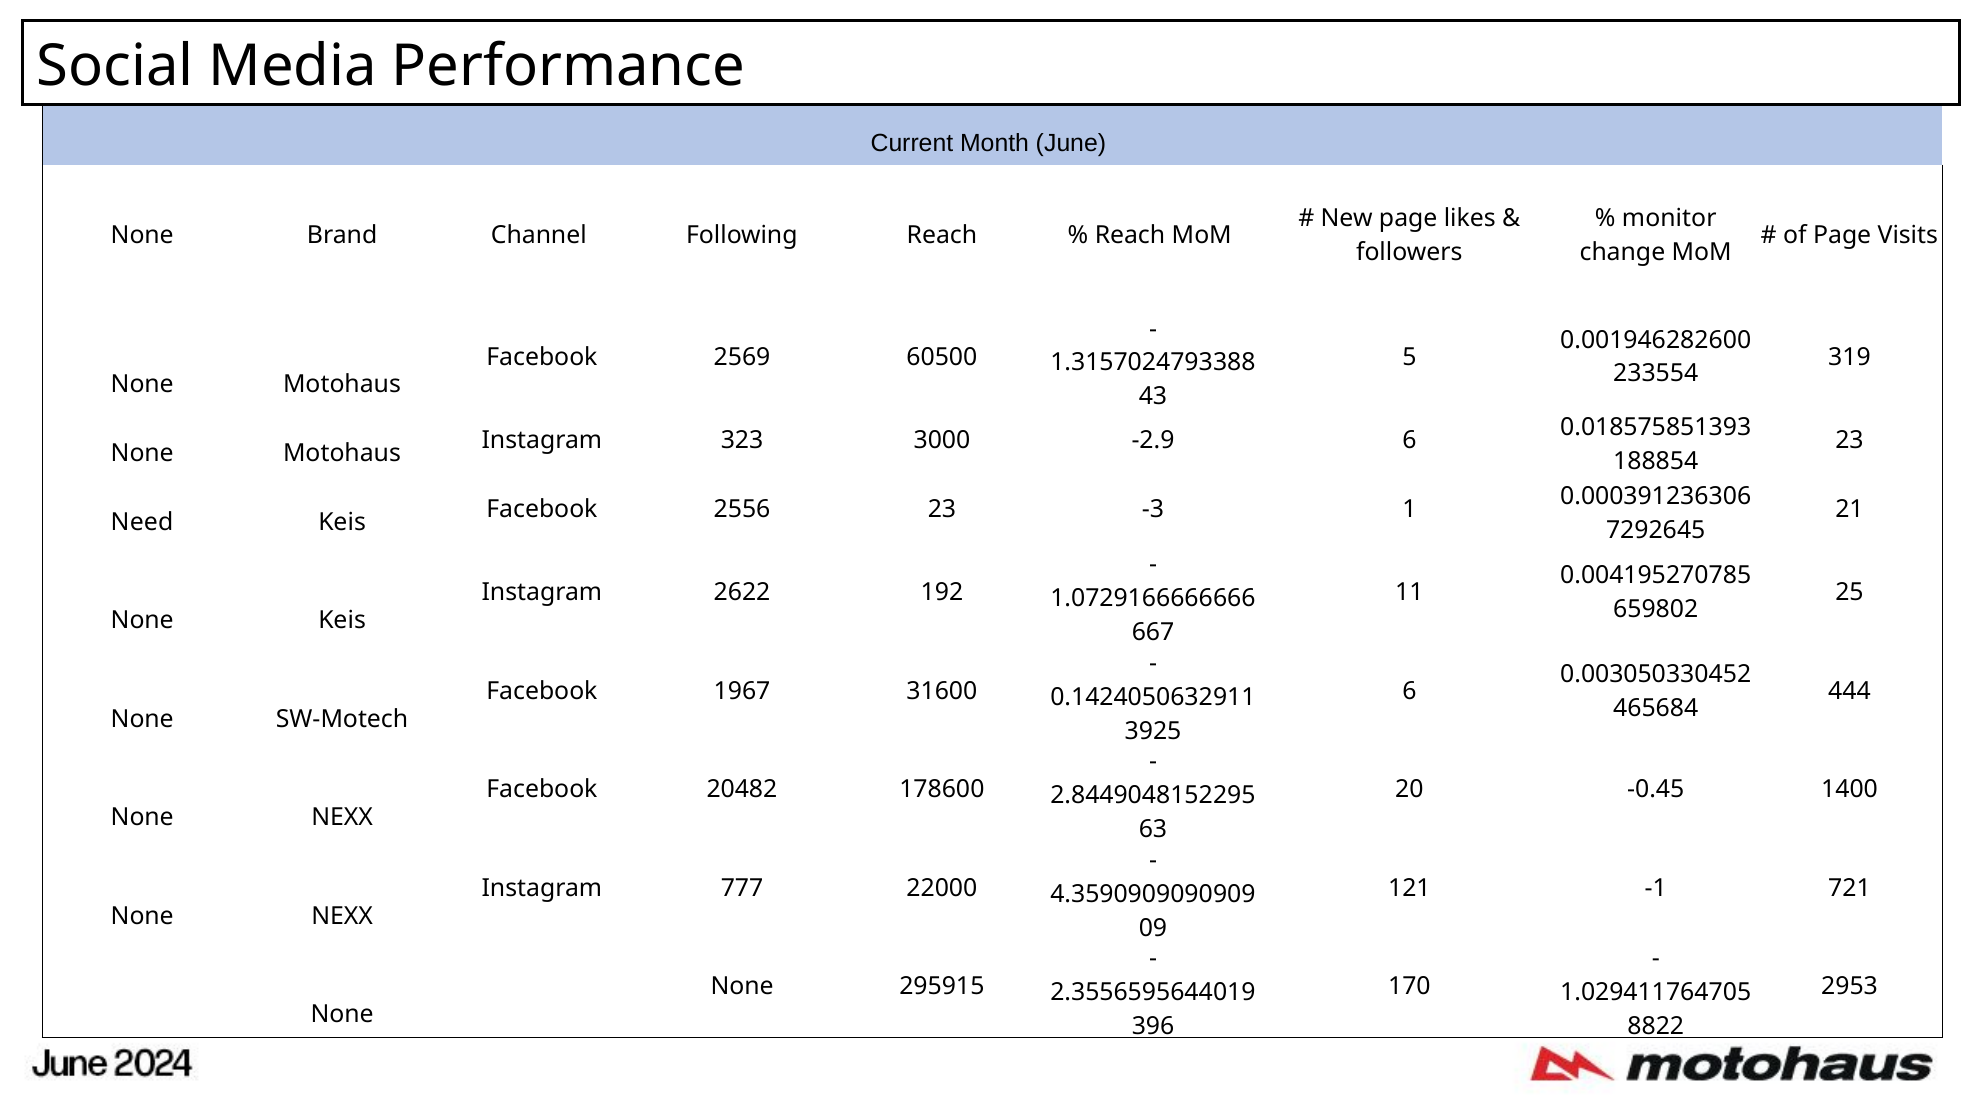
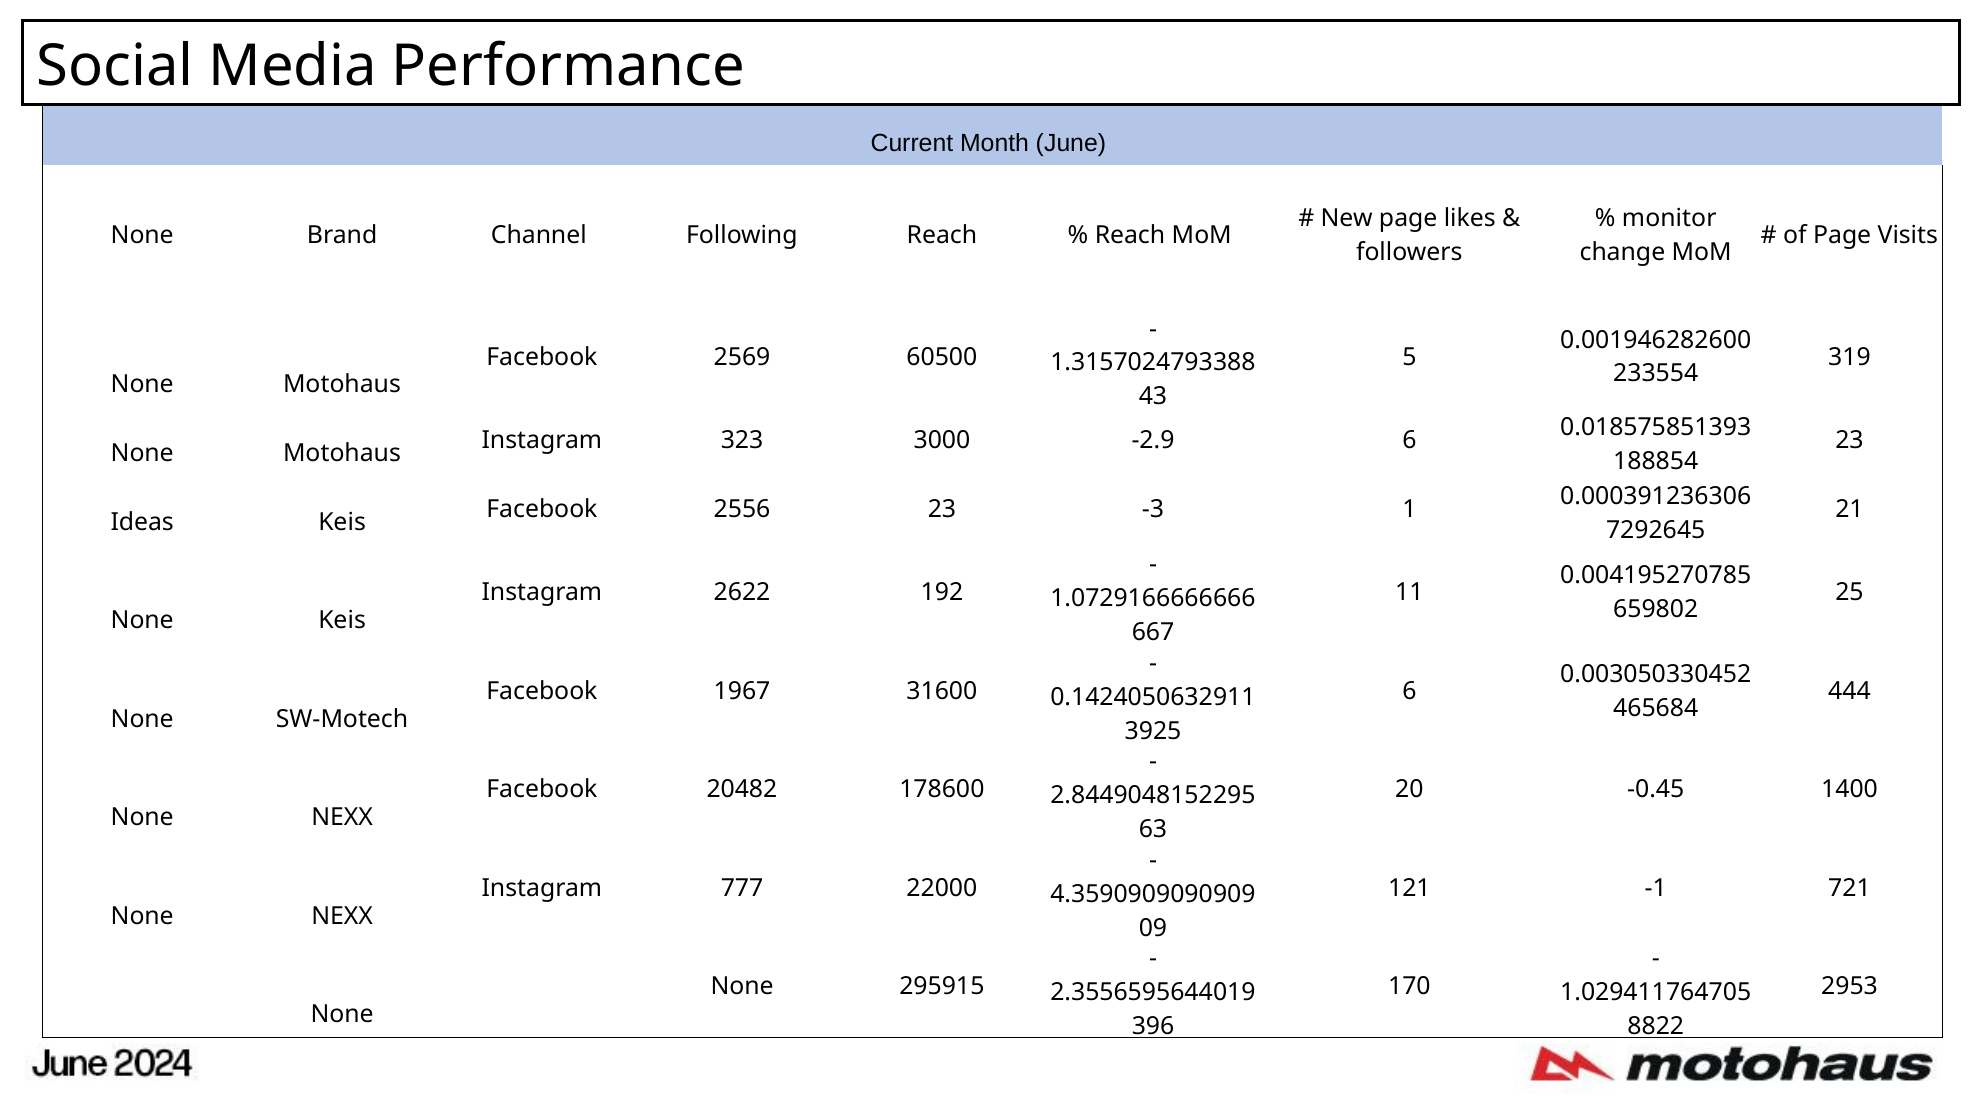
Need: Need -> Ideas (142, 522)
